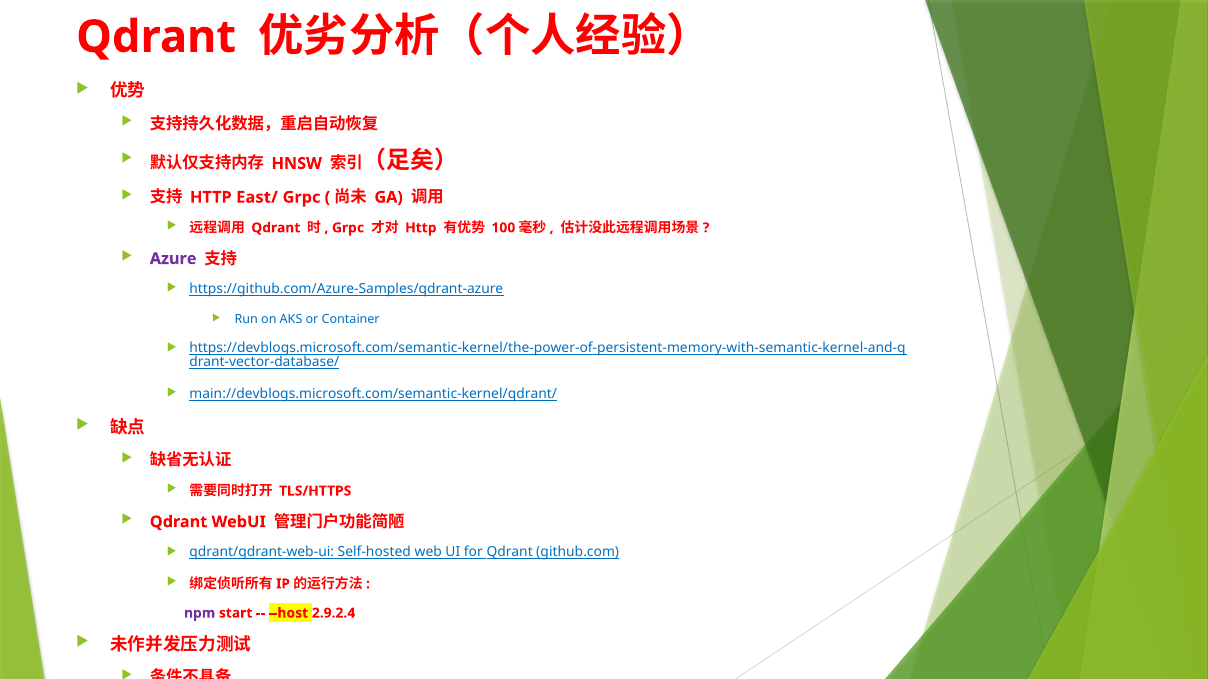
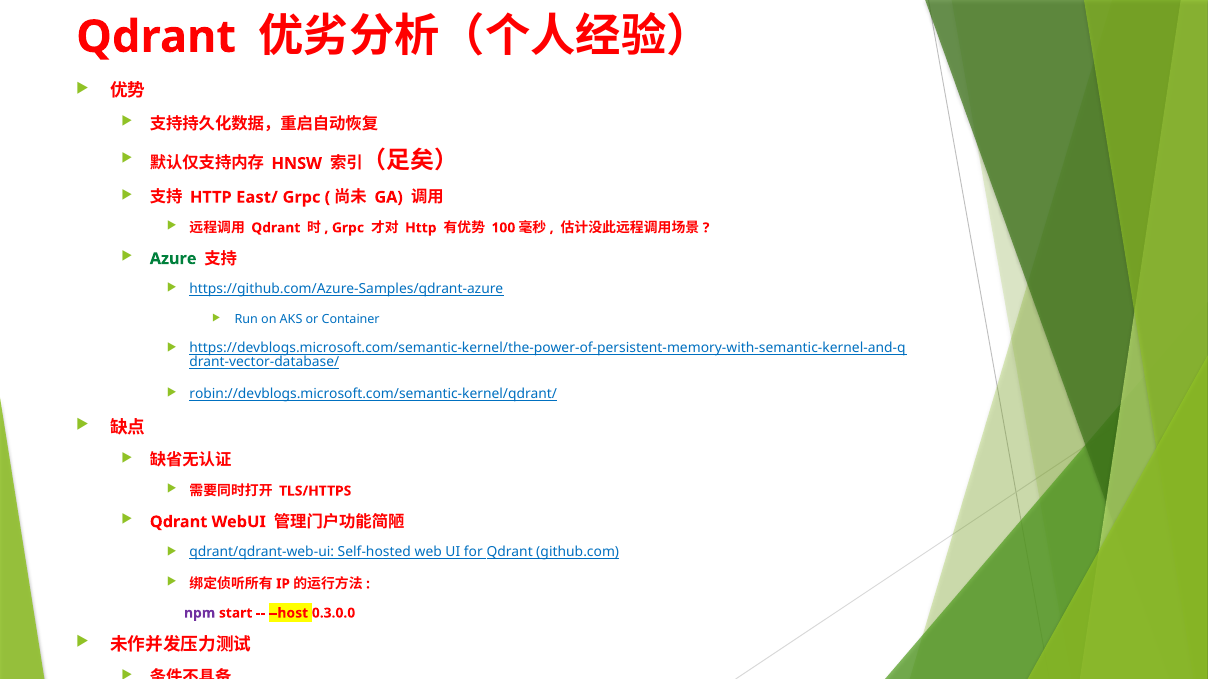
Azure colour: purple -> green (173, 259)
main://devblogs.microsoft.com/semantic-kernel/qdrant/: main://devblogs.microsoft.com/semantic-kernel/qdrant/ -> robin://devblogs.microsoft.com/semantic-kernel/qdrant/ (373, 394)
2.9.2.4: 2.9.2.4 -> 0.3.0.0 (334, 613)
